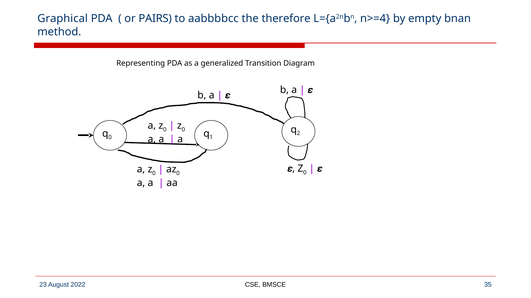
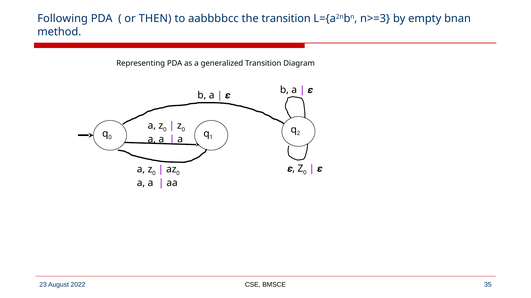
Graphical: Graphical -> Following (63, 19)
PAIRS: PAIRS -> THEN (155, 19)
the therefore: therefore -> transition (286, 19)
n>=4: n>=4 -> n>=3 (375, 19)
